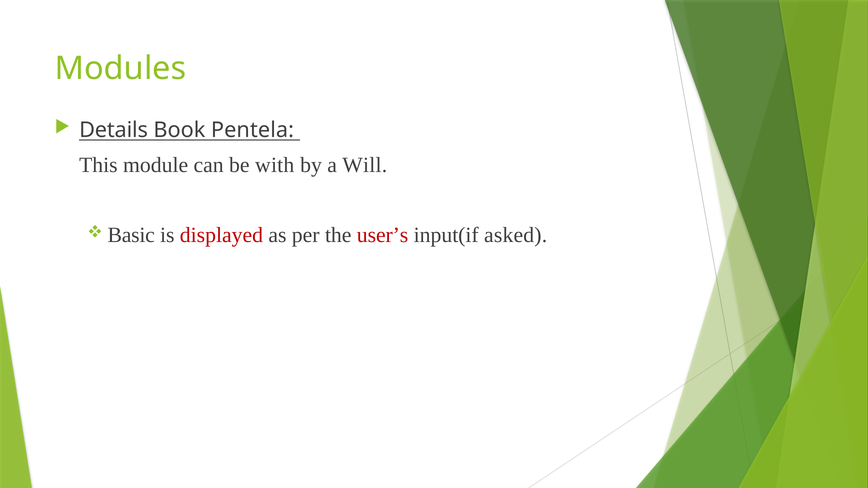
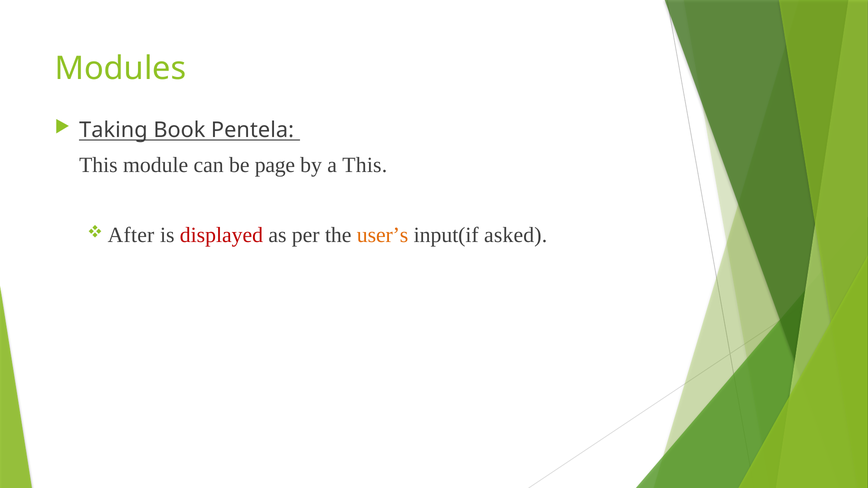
Details: Details -> Taking (113, 130)
with: with -> page (275, 165)
a Will: Will -> This (365, 165)
Basic: Basic -> After (131, 235)
user’s colour: red -> orange (383, 235)
